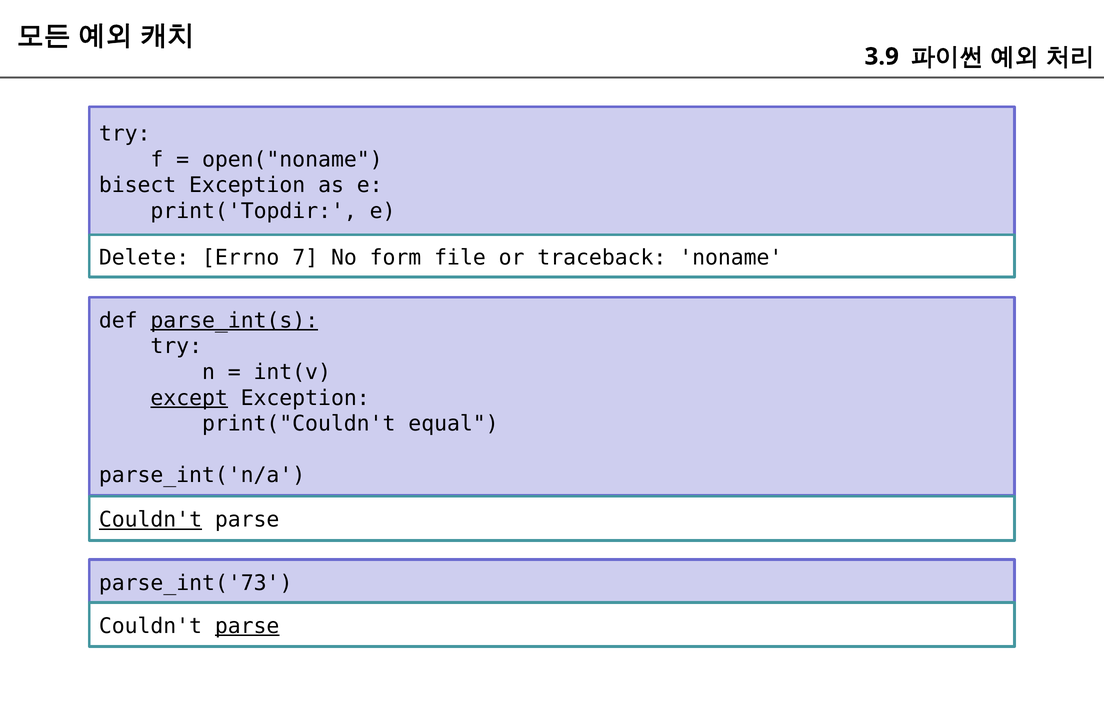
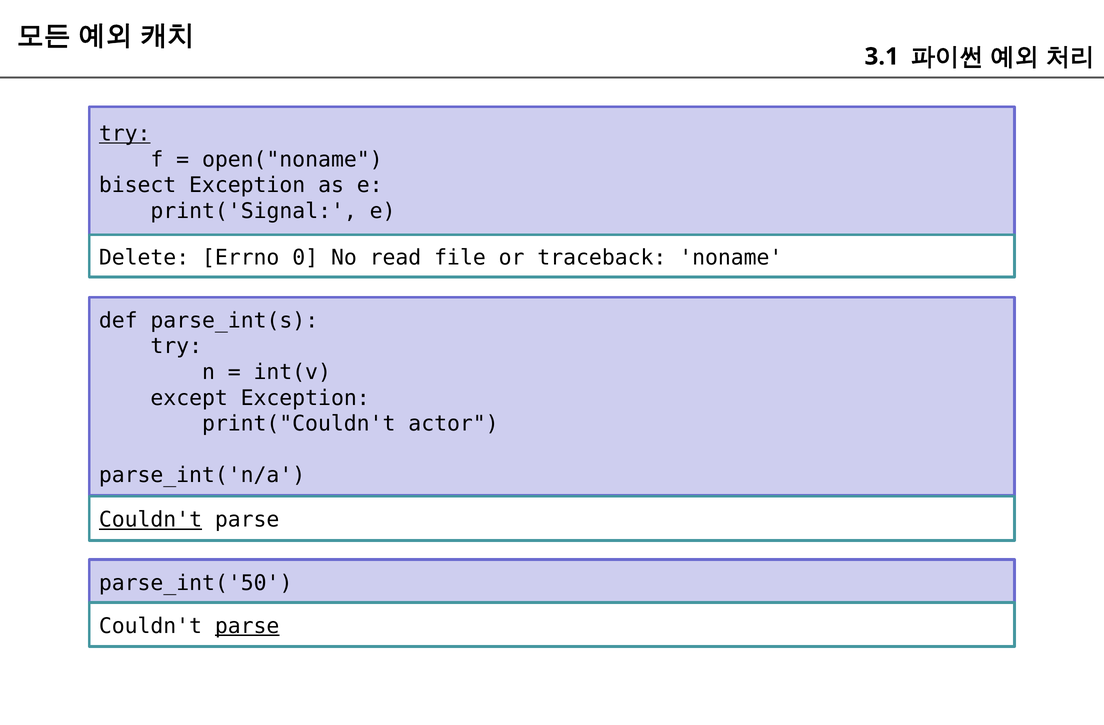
3.9: 3.9 -> 3.1 (882, 57)
try underline: none -> present (125, 134)
print('Topdir: print('Topdir -> print('Signal (254, 211)
7: 7 -> 0 (305, 258)
form: form -> read (395, 258)
parse_int(s underline: present -> none (234, 321)
except underline: present -> none (189, 398)
equal: equal -> actor (454, 424)
parse_int('73: parse_int('73 -> parse_int('50 (196, 583)
